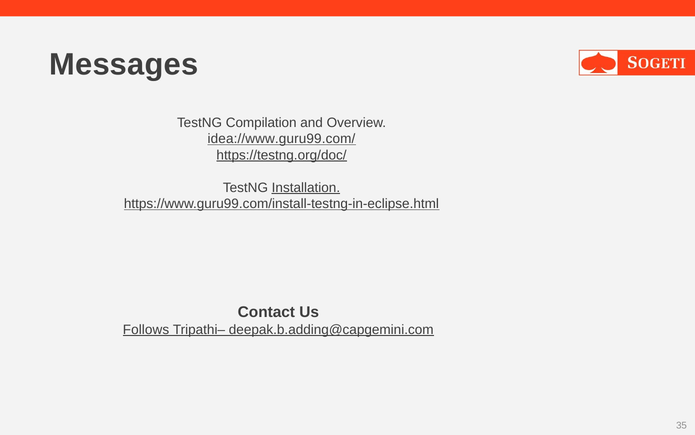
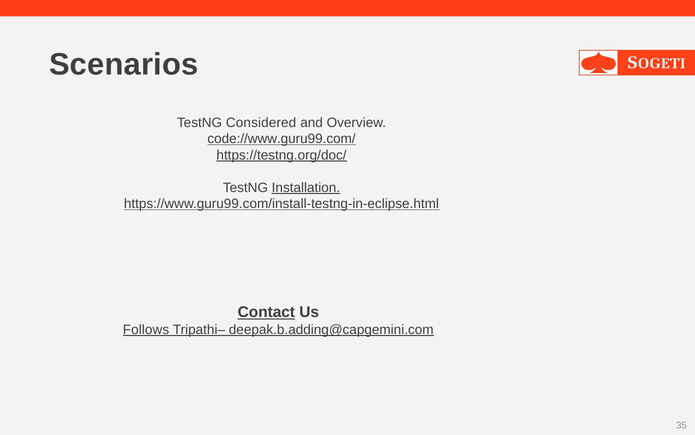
Messages: Messages -> Scenarios (124, 64)
Compilation: Compilation -> Considered (261, 122)
idea://www.guru99.com/: idea://www.guru99.com/ -> code://www.guru99.com/ (282, 139)
Contact underline: none -> present (266, 312)
